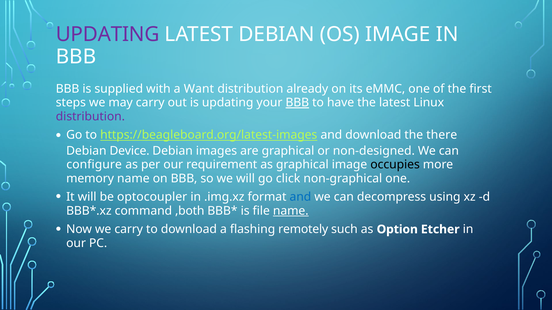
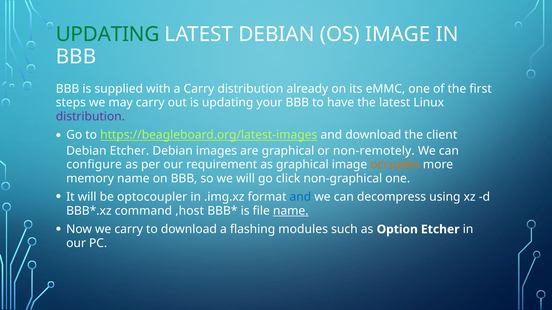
UPDATING colour: purple -> green (108, 35)
a Want: Want -> Carry (199, 89)
BBB underline: present -> none (297, 103)
there: there -> client (442, 135)
Debian Device: Device -> Etcher (129, 151)
non-designed: non-designed -> non-remotely (374, 151)
occupies colour: black -> orange (395, 165)
,both: ,both -> ,host (190, 211)
remotely: remotely -> modules (303, 230)
